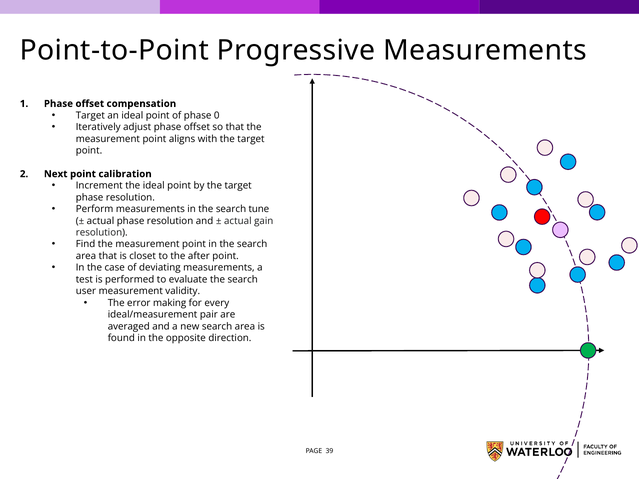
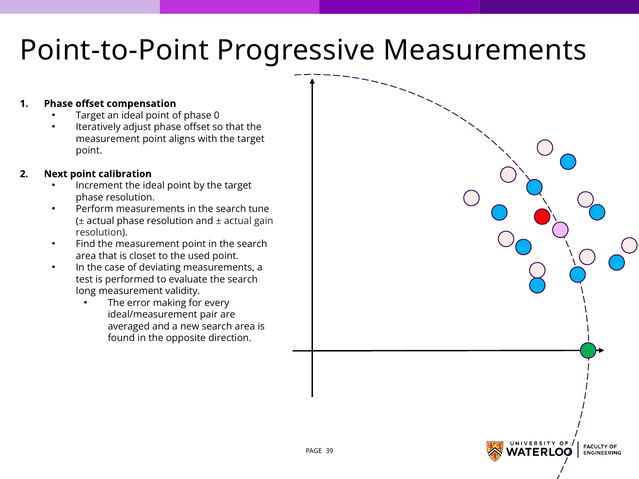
after: after -> used (199, 256)
user: user -> long (86, 291)
